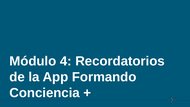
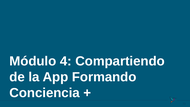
Recordatorios: Recordatorios -> Compartiendo (120, 61)
